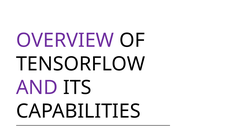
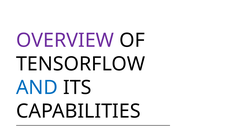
AND colour: purple -> blue (37, 87)
